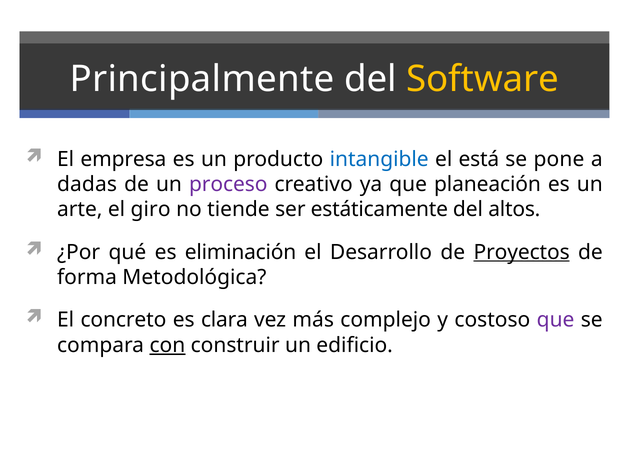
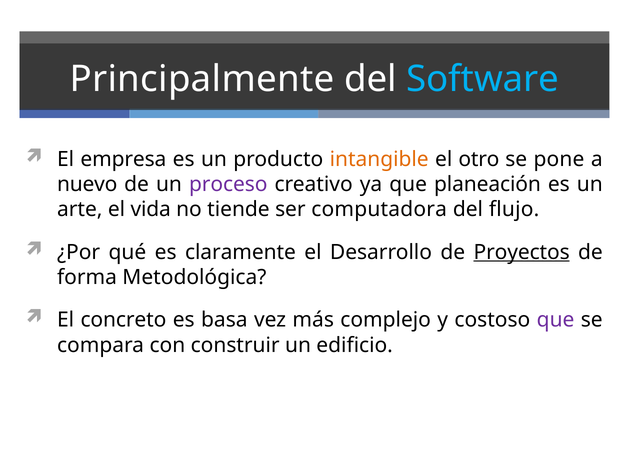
Software colour: yellow -> light blue (483, 79)
intangible colour: blue -> orange (379, 159)
está: está -> otro (479, 159)
dadas: dadas -> nuevo (87, 184)
giro: giro -> vida (151, 209)
estáticamente: estáticamente -> computadora (379, 209)
altos: altos -> flujo (514, 209)
eliminación: eliminación -> claramente (240, 252)
clara: clara -> basa (224, 320)
con underline: present -> none (167, 345)
